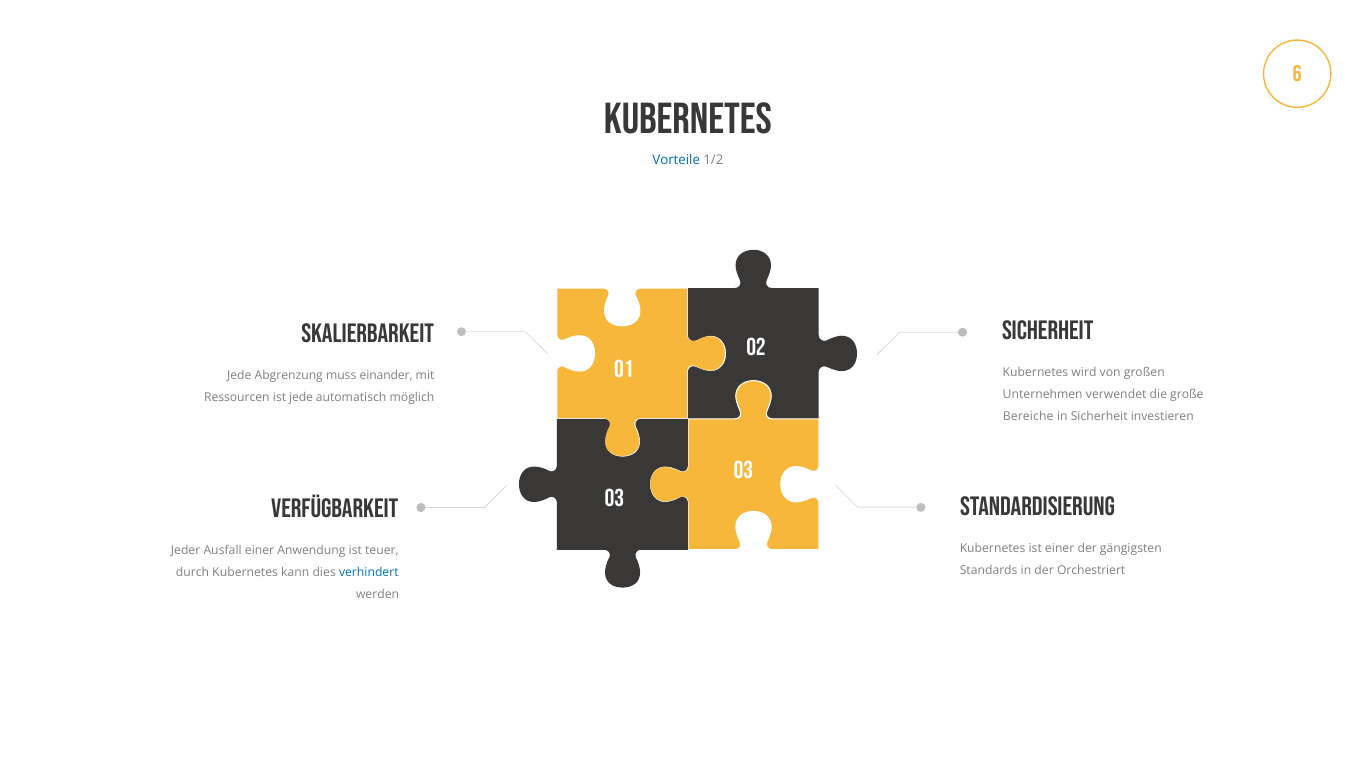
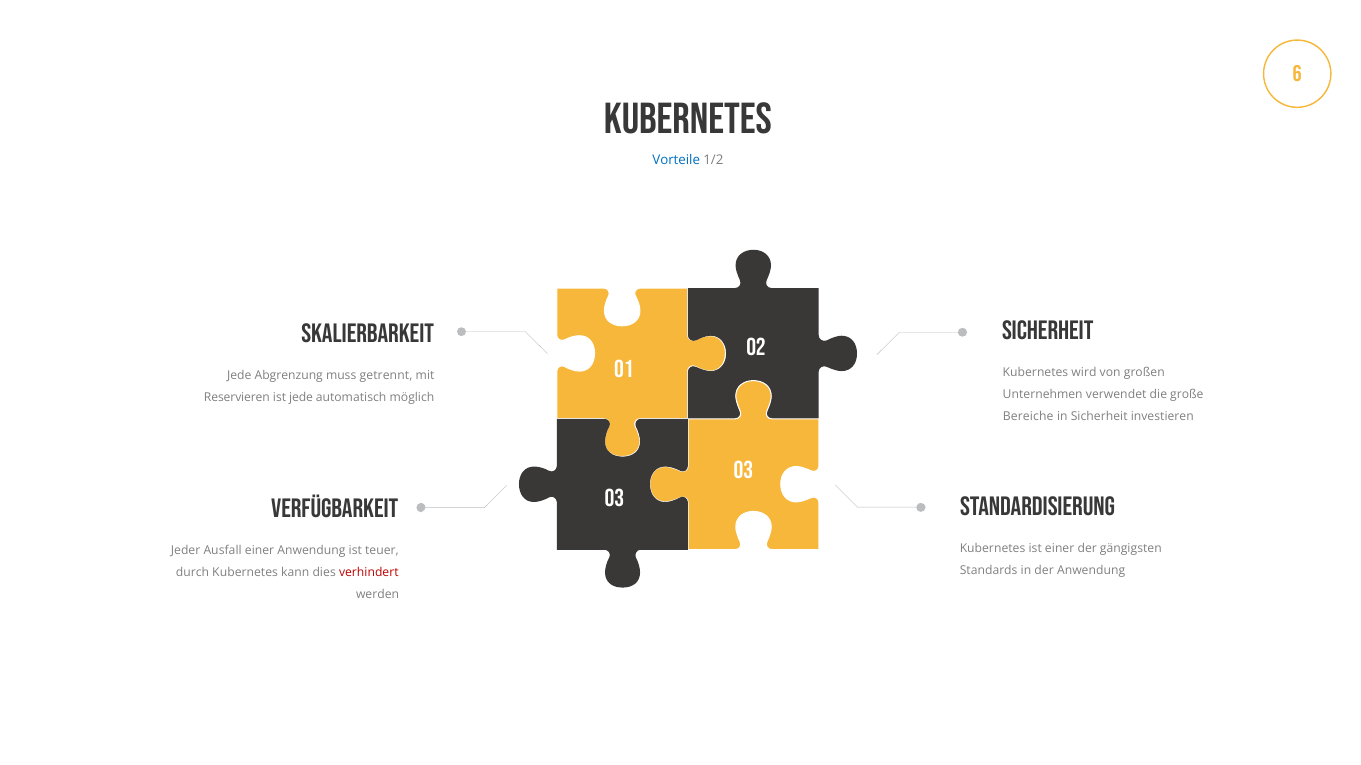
einander: einander -> getrennt (386, 376)
Ressourcen: Ressourcen -> Reservieren (237, 398)
der Orchestriert: Orchestriert -> Anwendung (1091, 571)
verhindert colour: blue -> red (369, 573)
